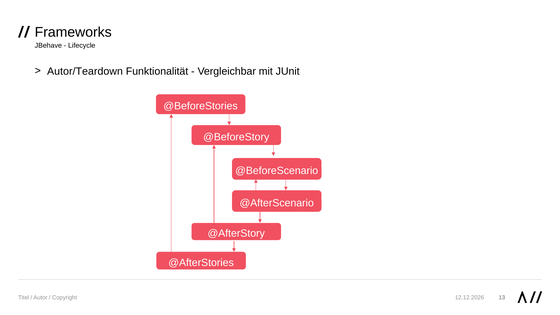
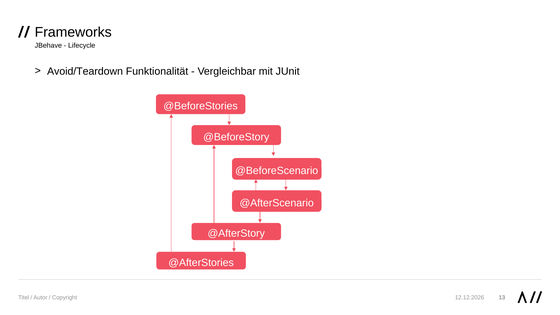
Autor/Teardown: Autor/Teardown -> Avoid/Teardown (85, 71)
